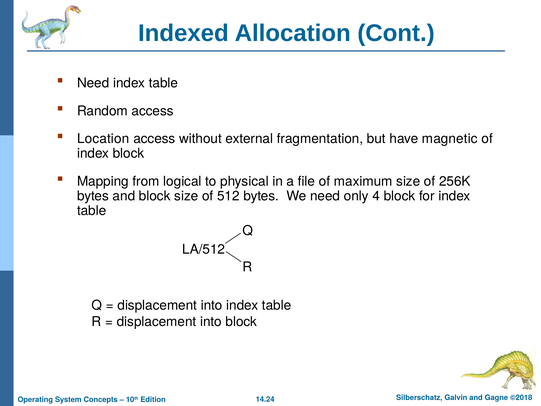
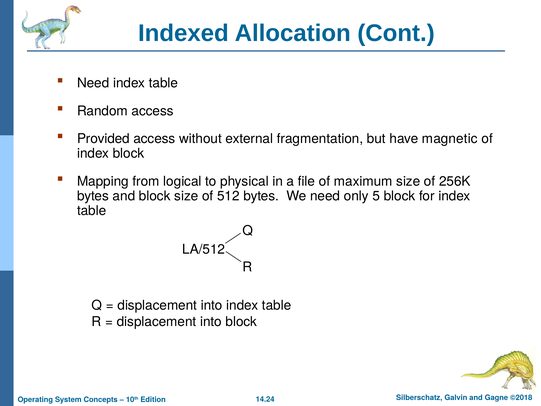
Location: Location -> Provided (103, 139)
4: 4 -> 5 (376, 196)
